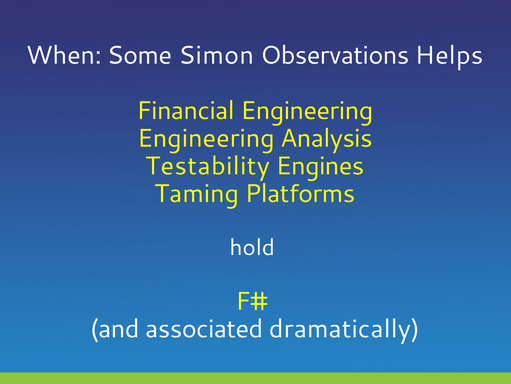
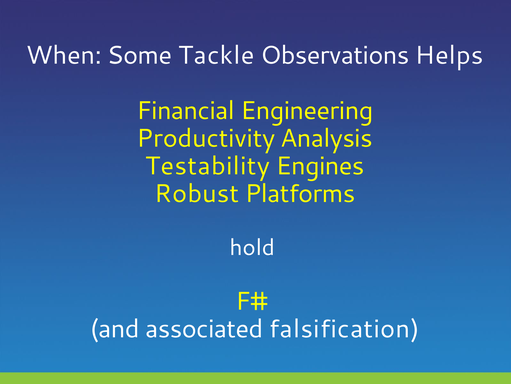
Simon: Simon -> Tackle (216, 55)
Engineering: Engineering -> Productivity (206, 138)
Taming: Taming -> Robust (197, 193)
dramatically: dramatically -> falsification (344, 328)
